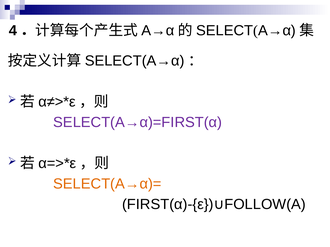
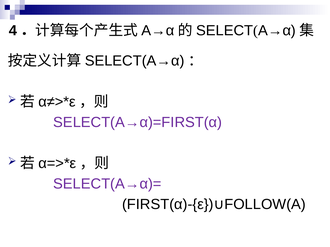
SELECT(A→α)= colour: orange -> purple (107, 184)
